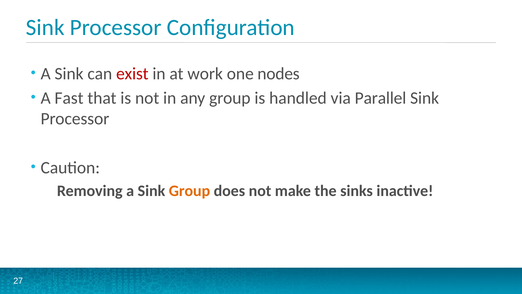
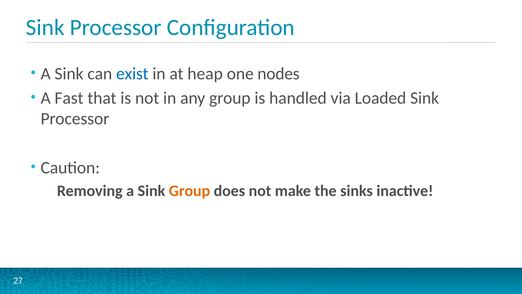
exist colour: red -> blue (132, 74)
work: work -> heap (205, 74)
Parallel: Parallel -> Loaded (380, 98)
